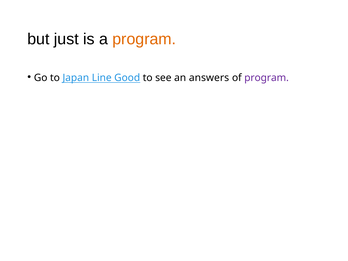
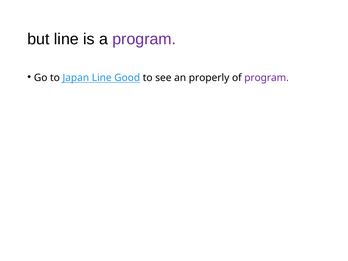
but just: just -> line (66, 39)
program colour: orange -> purple (144, 39)
answers: answers -> properly (209, 78)
